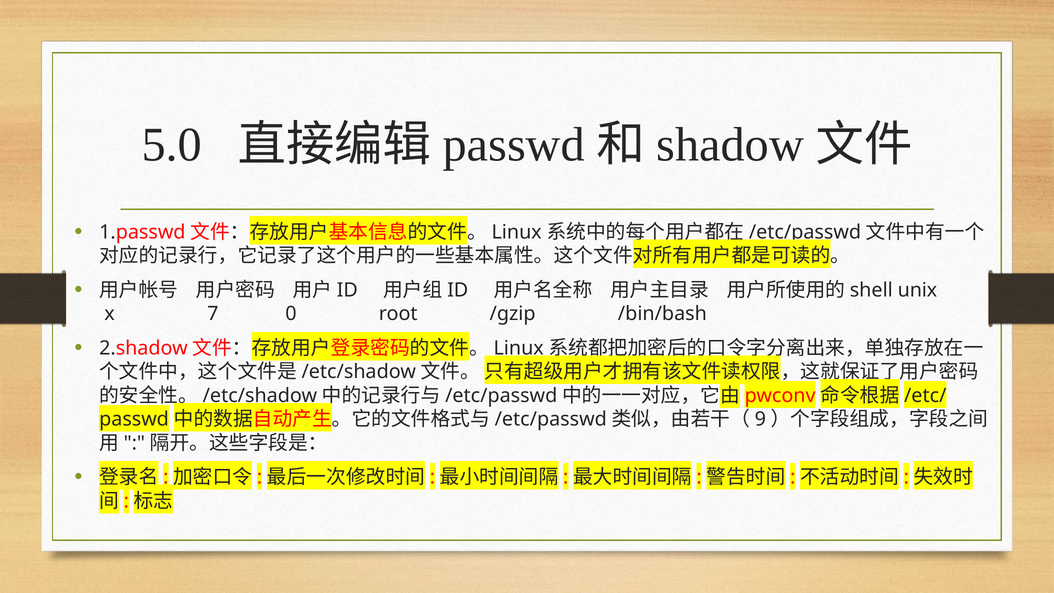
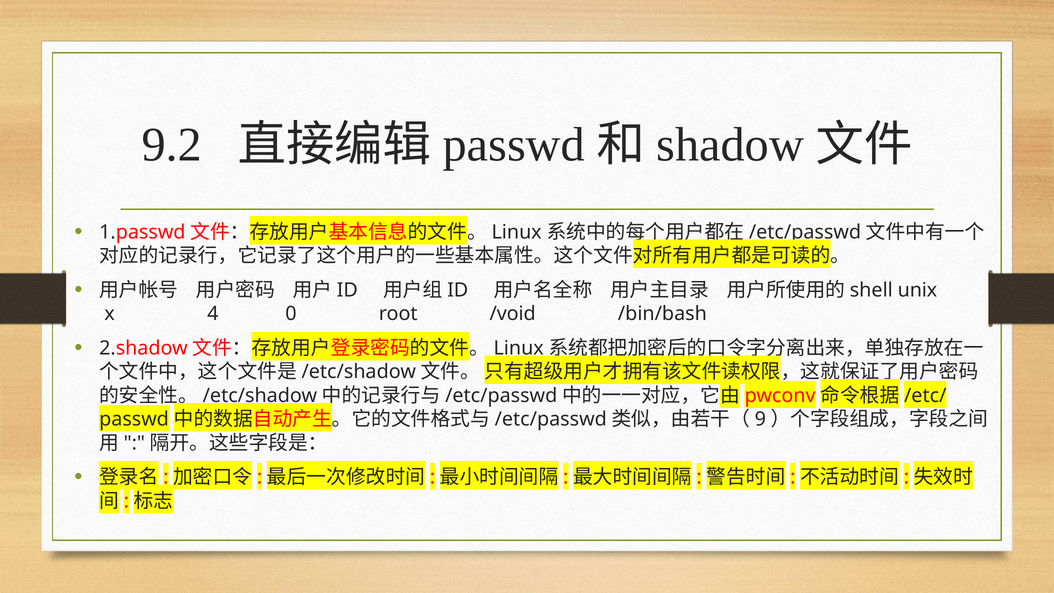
5.0: 5.0 -> 9.2 (172, 145)
7: 7 -> 4 (213, 314)
/gzip: /gzip -> /void (513, 314)
